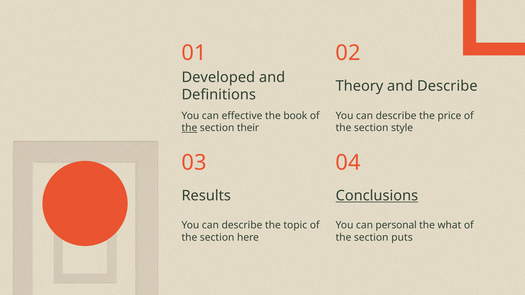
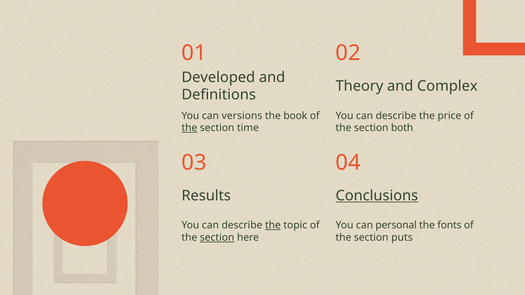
and Describe: Describe -> Complex (447, 86)
effective: effective -> versions (242, 116)
their: their -> time (248, 128)
style: style -> both (402, 128)
the underline: none -> present (273, 226)
what: what -> fonts (449, 226)
section underline: none -> present (217, 238)
